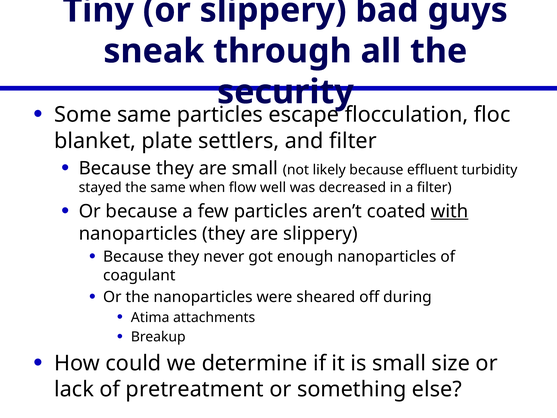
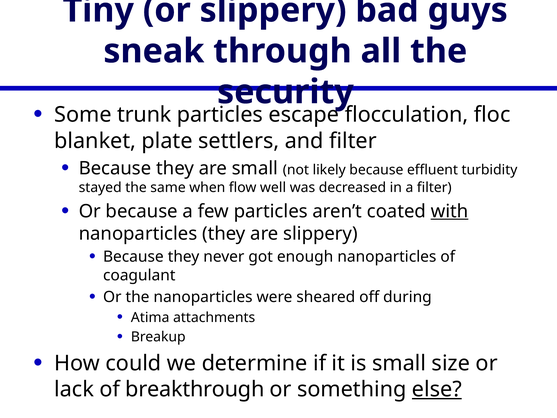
Some same: same -> trunk (144, 115)
pretreatment: pretreatment -> breakthrough (195, 389)
else underline: none -> present (437, 389)
